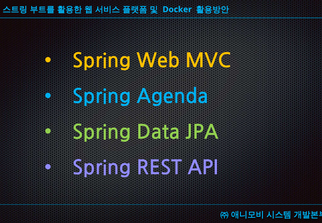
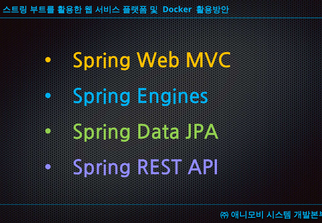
Agenda: Agenda -> Engines (172, 96)
